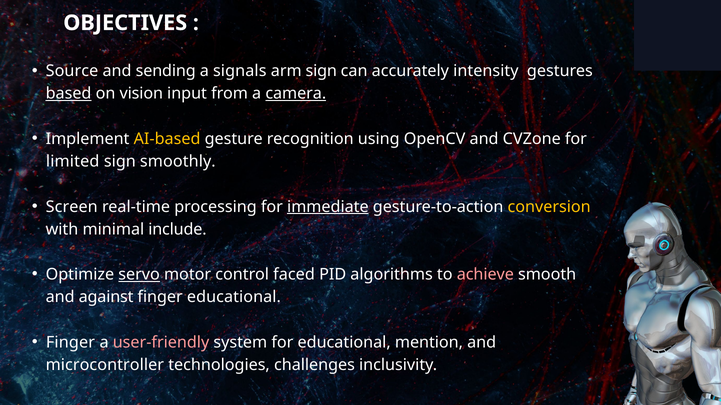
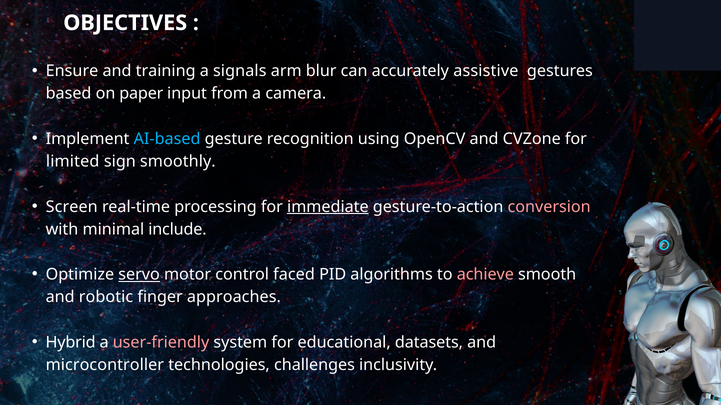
Source: Source -> Ensure (72, 71)
sending: sending -> training (166, 71)
arm sign: sign -> blur (321, 71)
intensity: intensity -> assistive (486, 71)
based underline: present -> none (69, 94)
vision: vision -> paper (141, 94)
camera underline: present -> none (296, 94)
AI-based colour: yellow -> light blue (167, 139)
conversion colour: yellow -> pink (549, 207)
against: against -> robotic (106, 298)
finger educational: educational -> approaches (234, 298)
Finger: Finger -> Hybrid (71, 343)
mention: mention -> datasets (429, 343)
